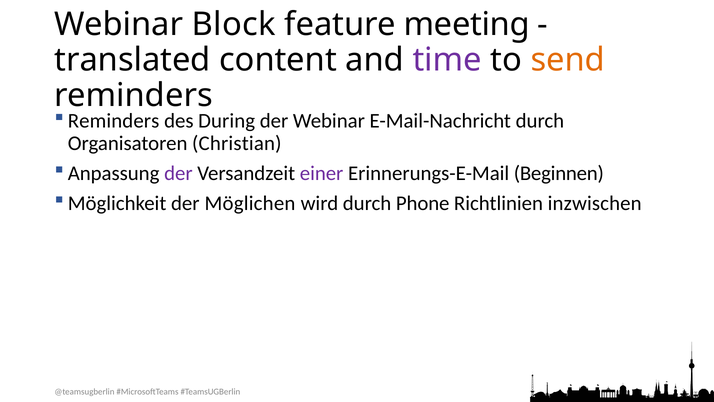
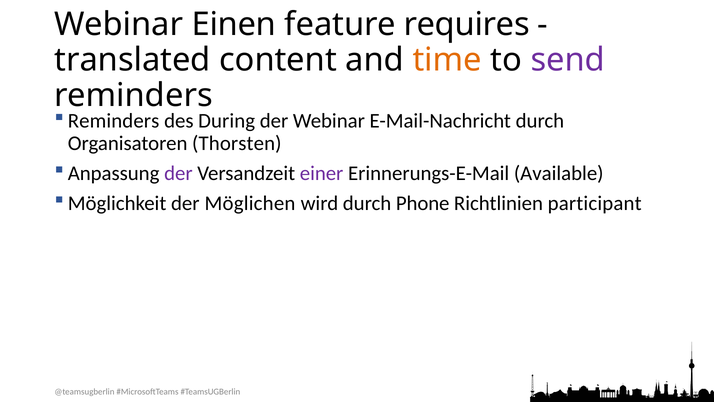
Block: Block -> Einen (234, 25)
meeting: meeting -> requires (467, 25)
time colour: purple -> orange (447, 60)
send colour: orange -> purple (568, 60)
Christian: Christian -> Thorsten (237, 143)
Beginnen: Beginnen -> Available (559, 173)
inzwischen: inzwischen -> participant (595, 203)
